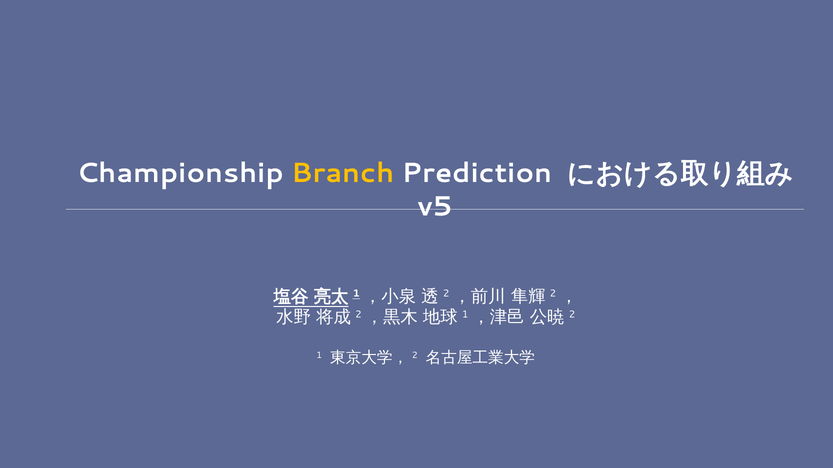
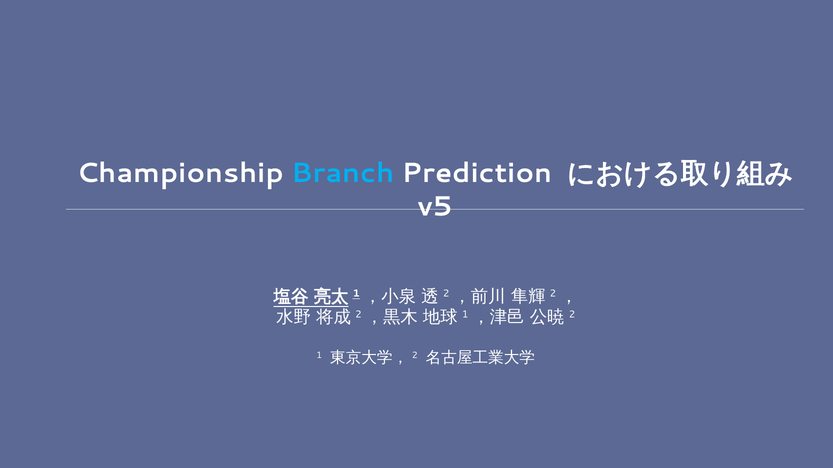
Branch colour: yellow -> light blue (343, 173)
